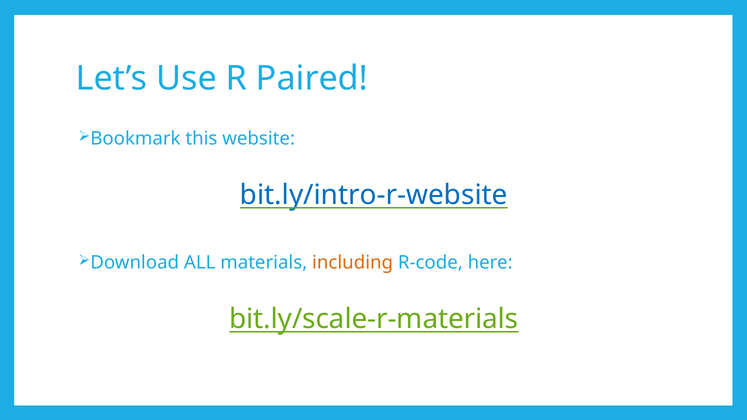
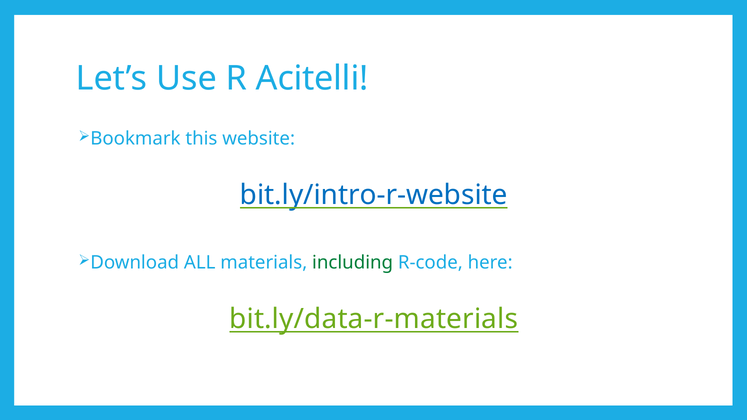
Paired: Paired -> Acitelli (312, 79)
including colour: orange -> green (353, 263)
bit.ly/scale-r-materials: bit.ly/scale-r-materials -> bit.ly/data-r-materials (374, 319)
